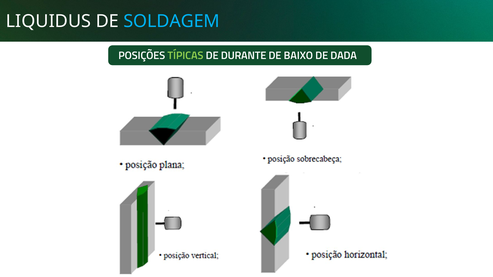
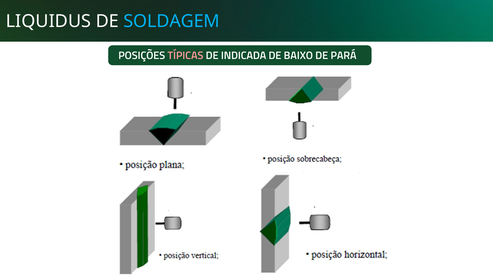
TÍPICAS colour: light green -> pink (185, 56)
DURANTE: DURANTE -> INDICADA (244, 56)
DADA: DADA -> PARÁ (344, 56)
